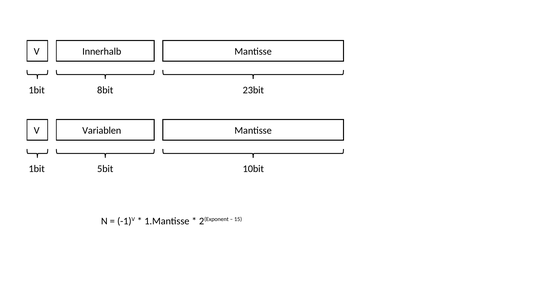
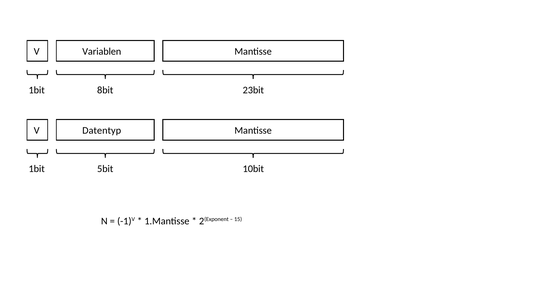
Innerhalb: Innerhalb -> Variablen (102, 51)
Variablen: Variablen -> Datentyp (102, 130)
